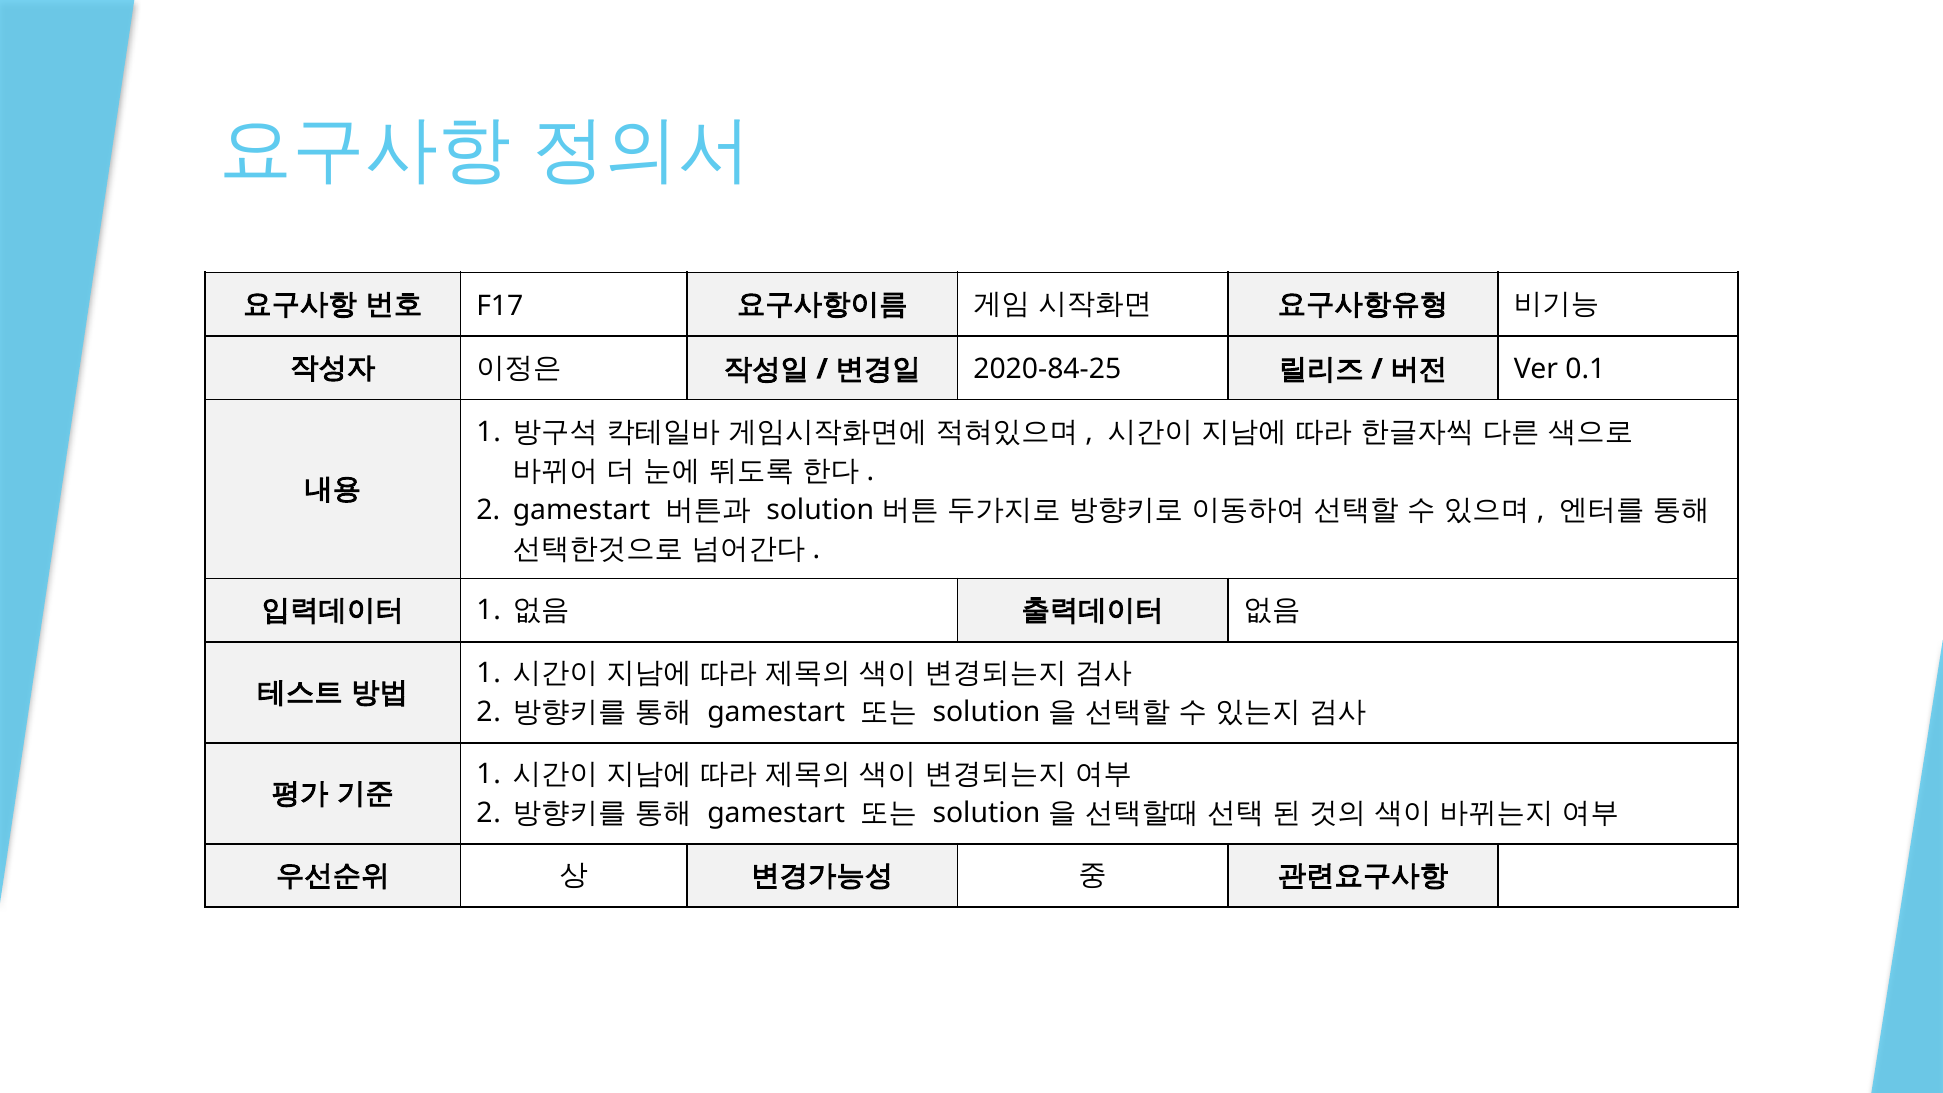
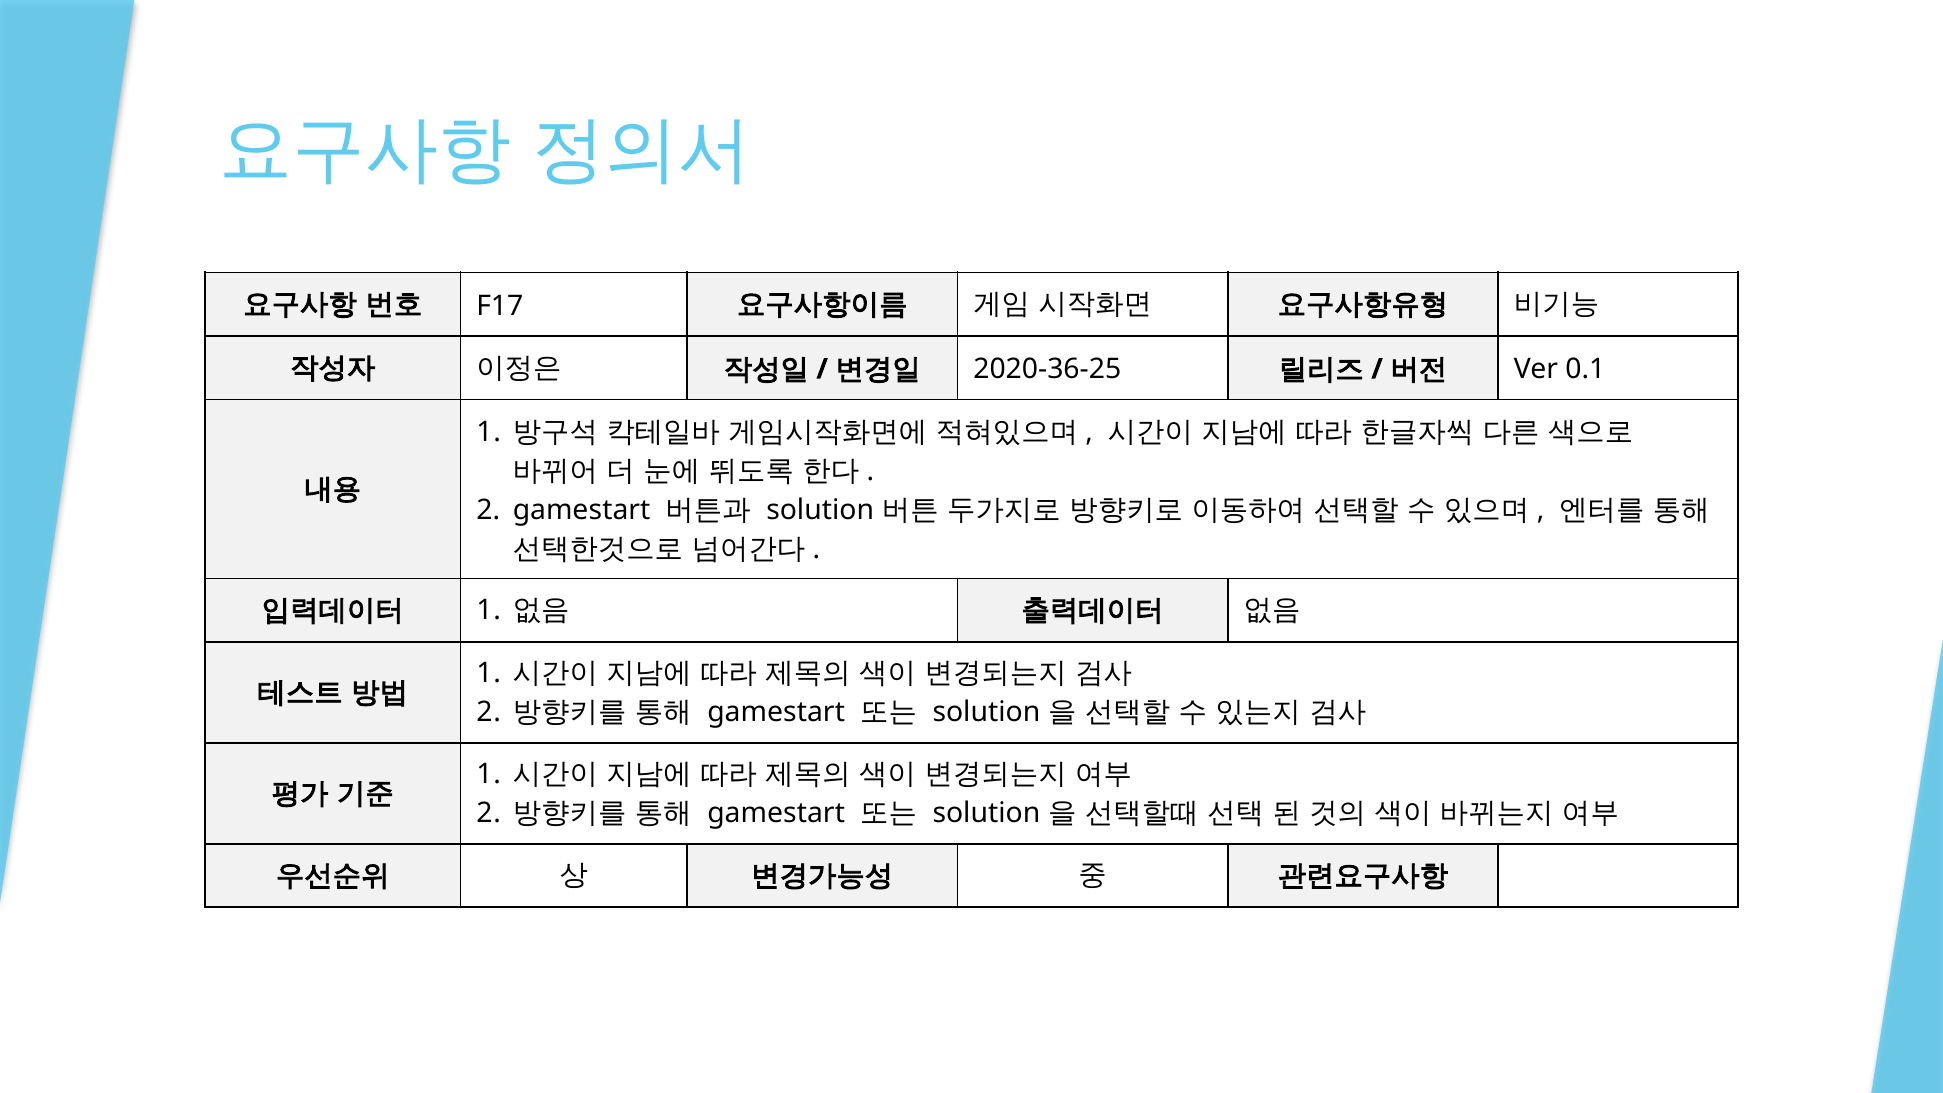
2020-84-25: 2020-84-25 -> 2020-36-25 (1047, 369)
